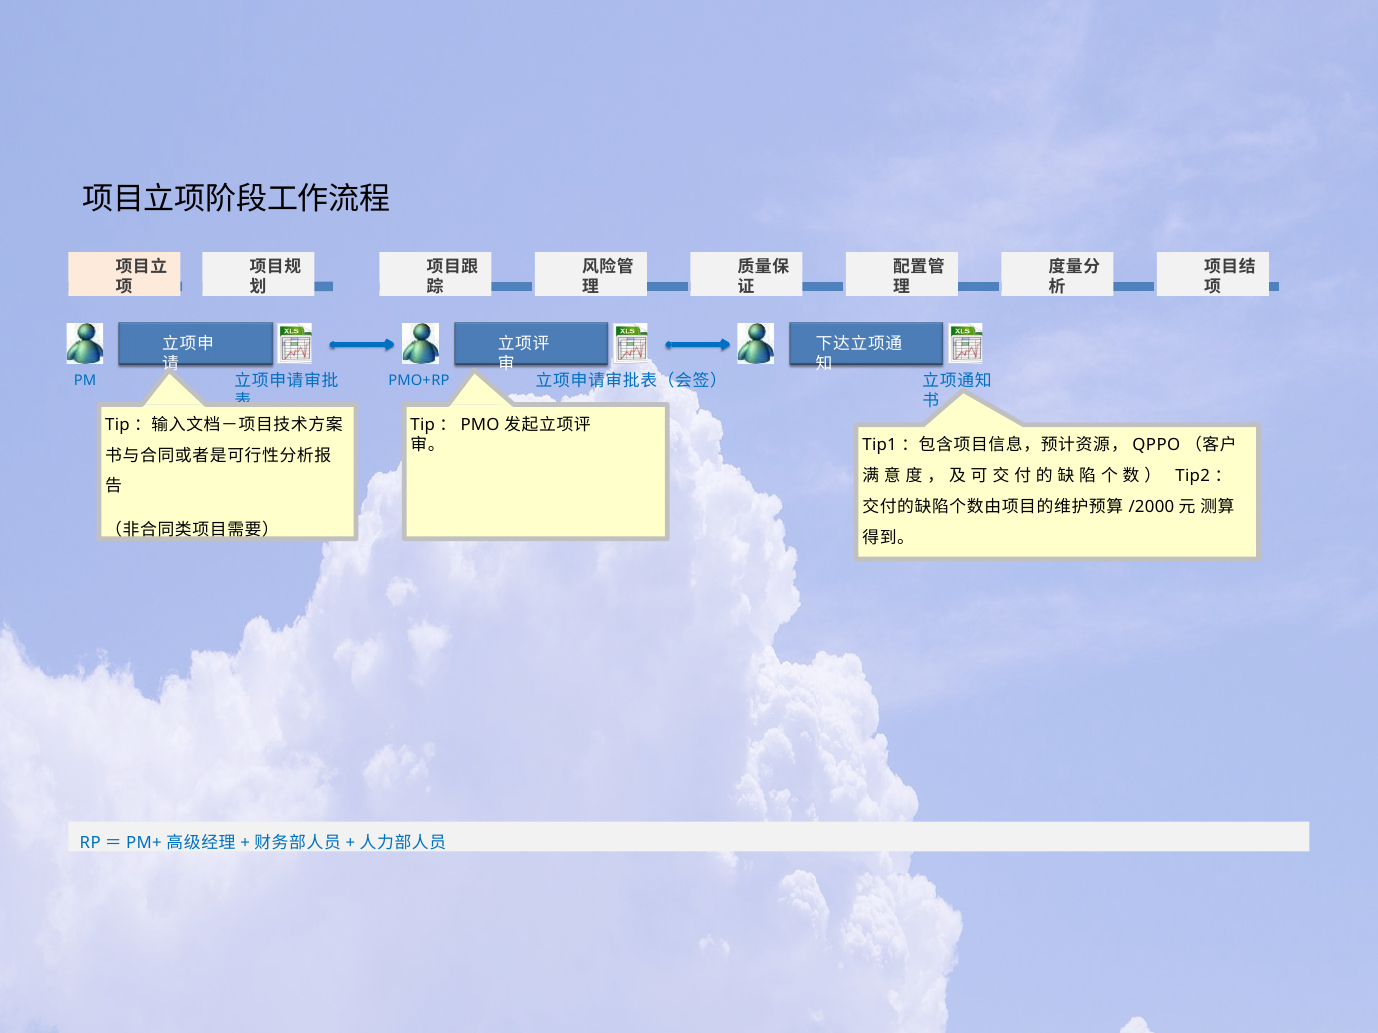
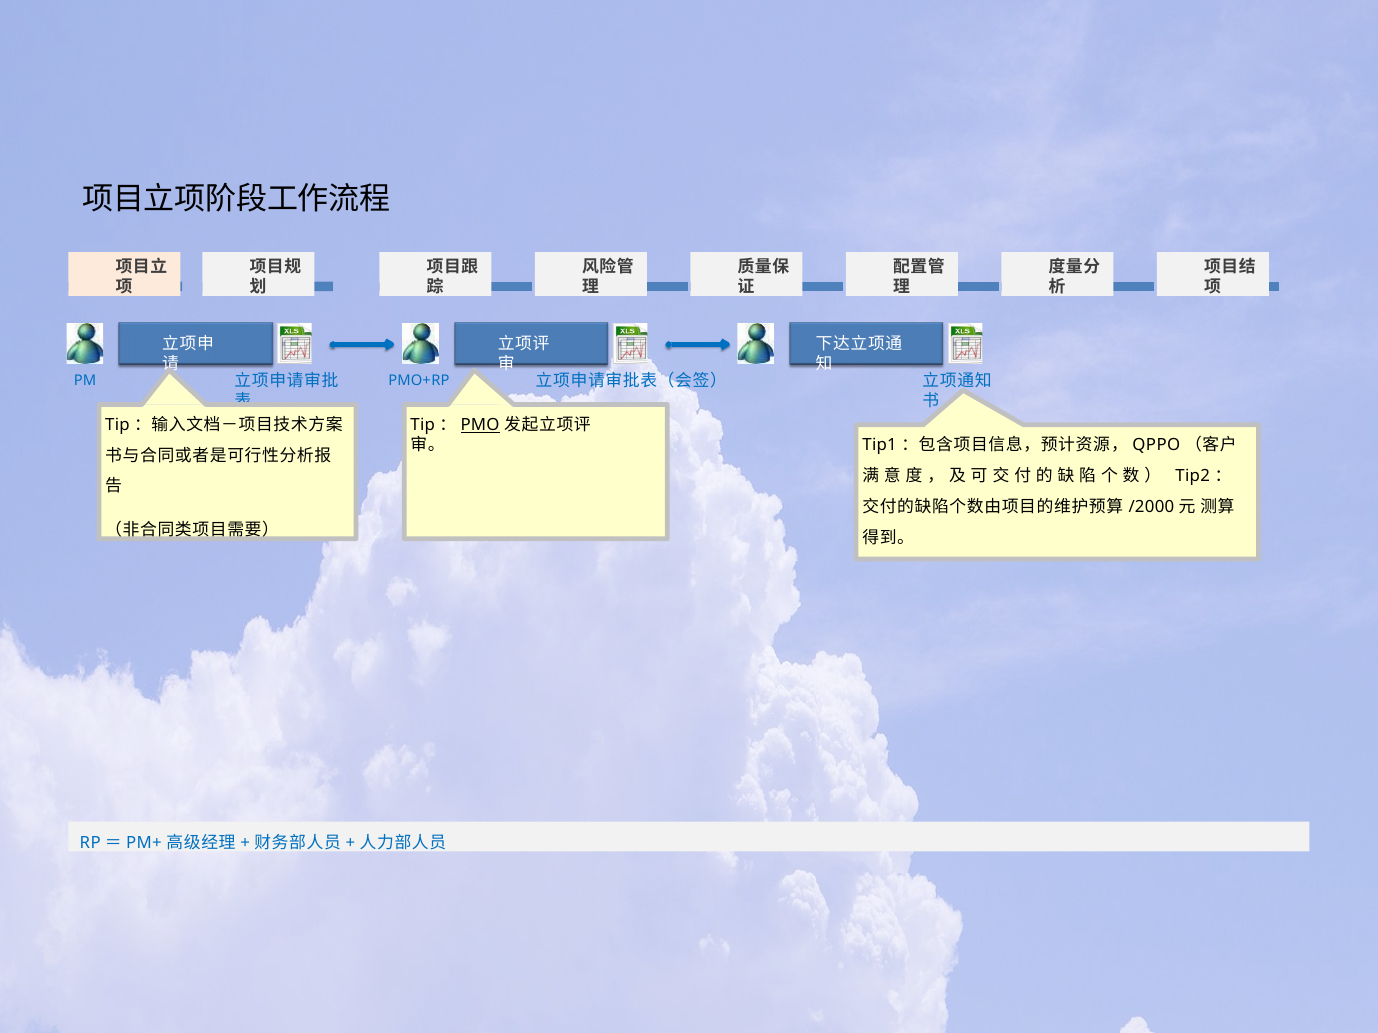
PMO underline: none -> present (480, 425)
